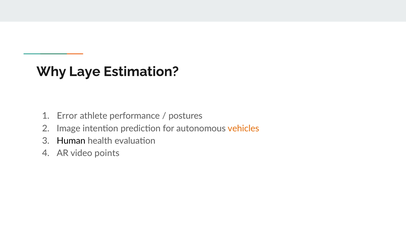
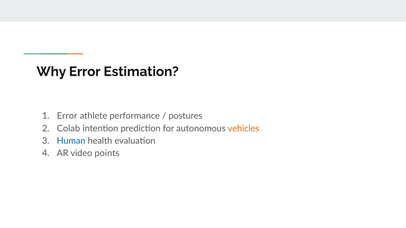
Why Laye: Laye -> Error (85, 72)
Image: Image -> Colab (68, 129)
Human colour: black -> blue (71, 141)
